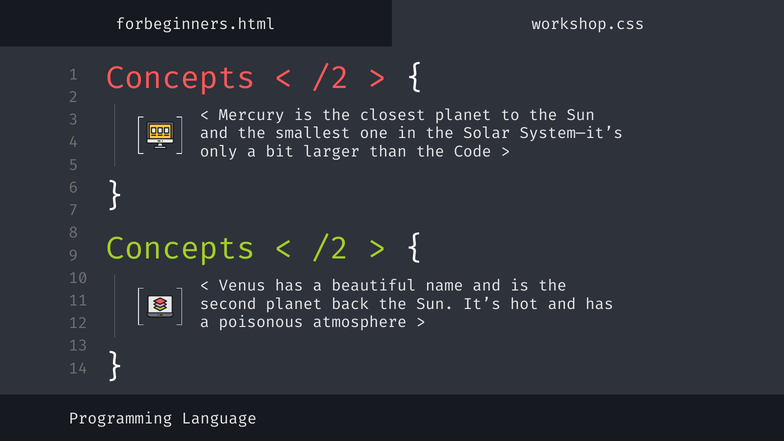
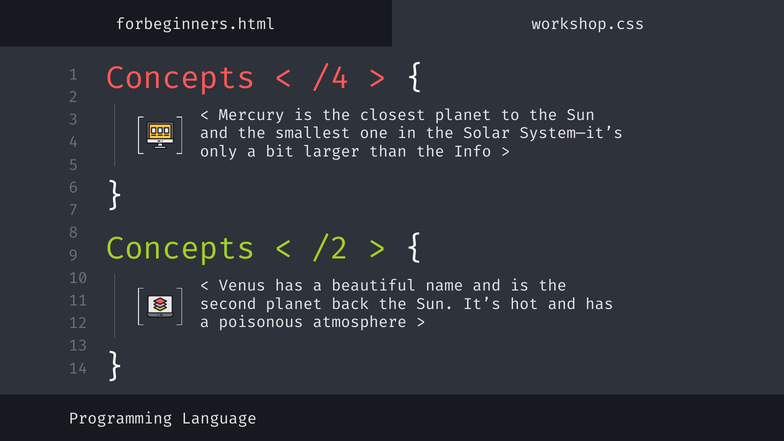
/2: /2 -> /4 (331, 78)
Code: Code -> Info (473, 152)
